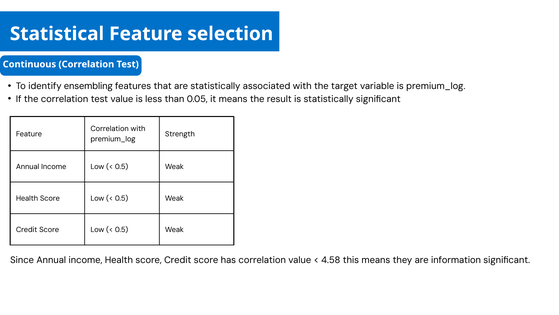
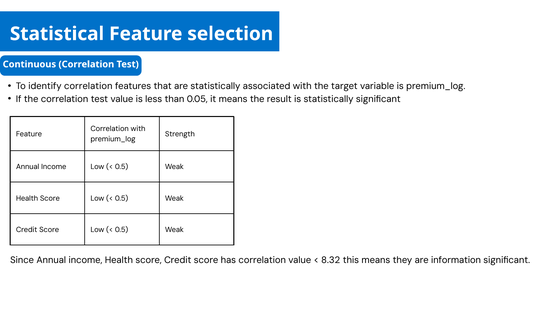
identify ensembling: ensembling -> correlation (88, 86)
4.58: 4.58 -> 8.32 (331, 259)
